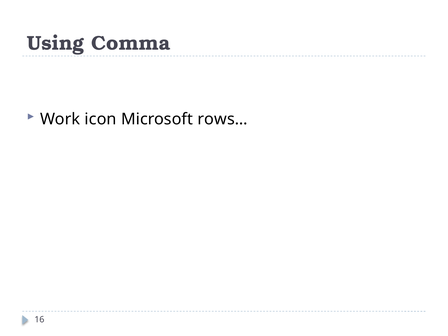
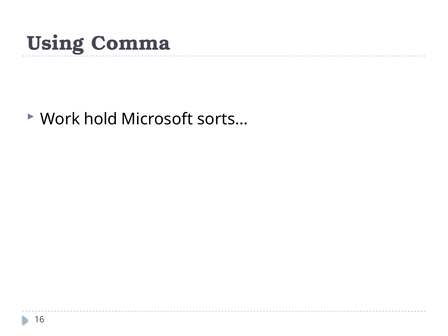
icon: icon -> hold (101, 119)
rows…: rows… -> sorts… (223, 119)
